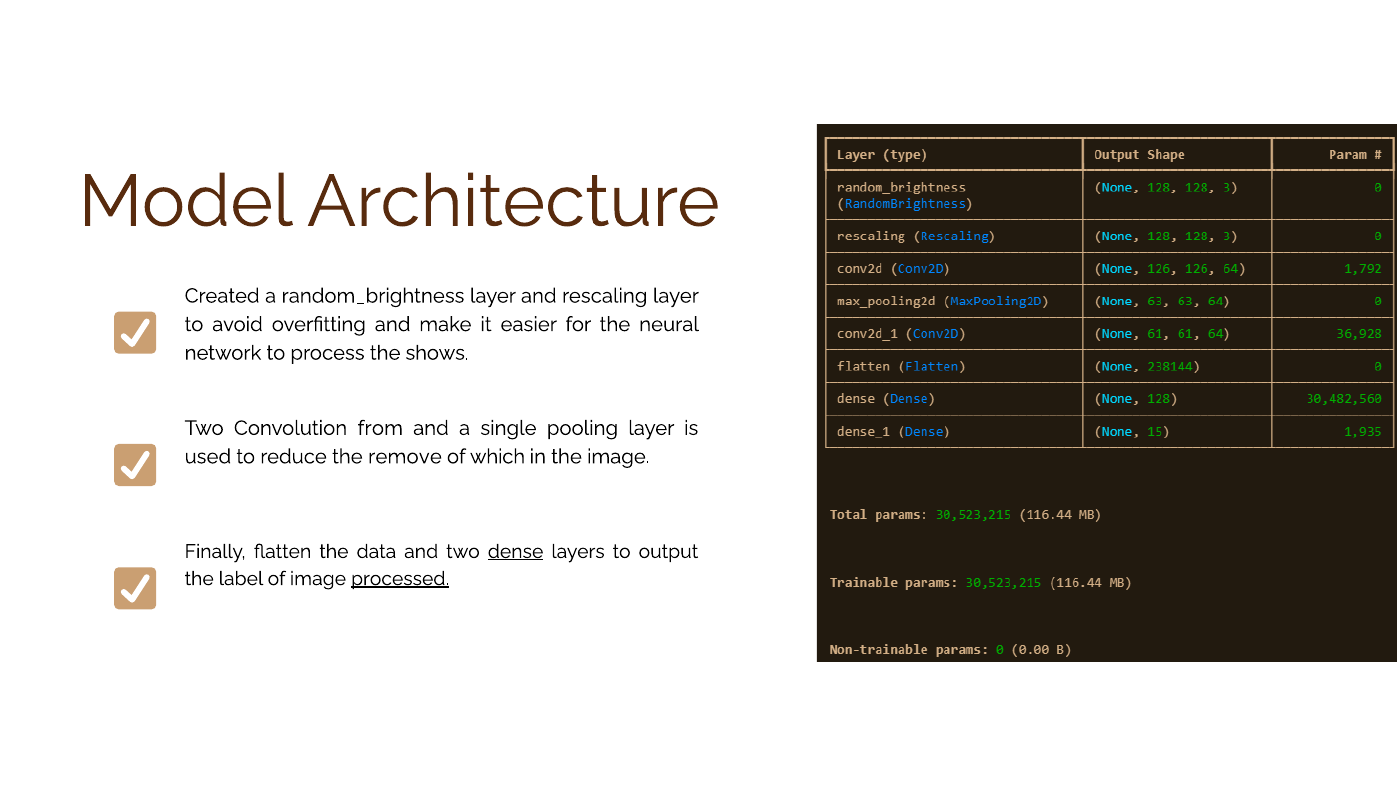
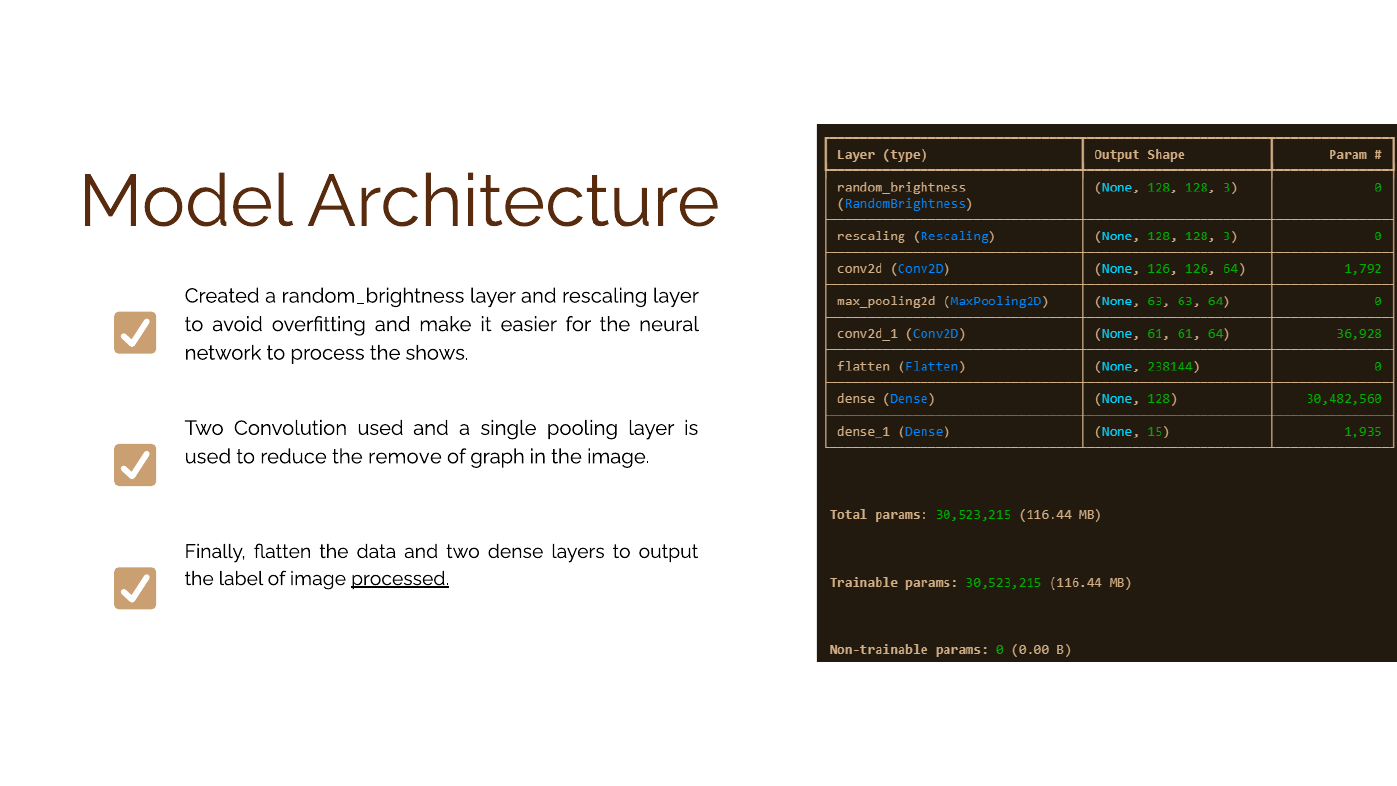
Convolution from: from -> used (380, 428)
which: which -> graph (498, 457)
dense underline: present -> none (516, 551)
